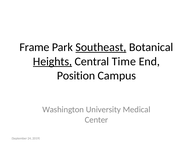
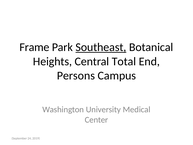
Heights underline: present -> none (52, 61)
Time: Time -> Total (124, 61)
Position: Position -> Persons (76, 75)
